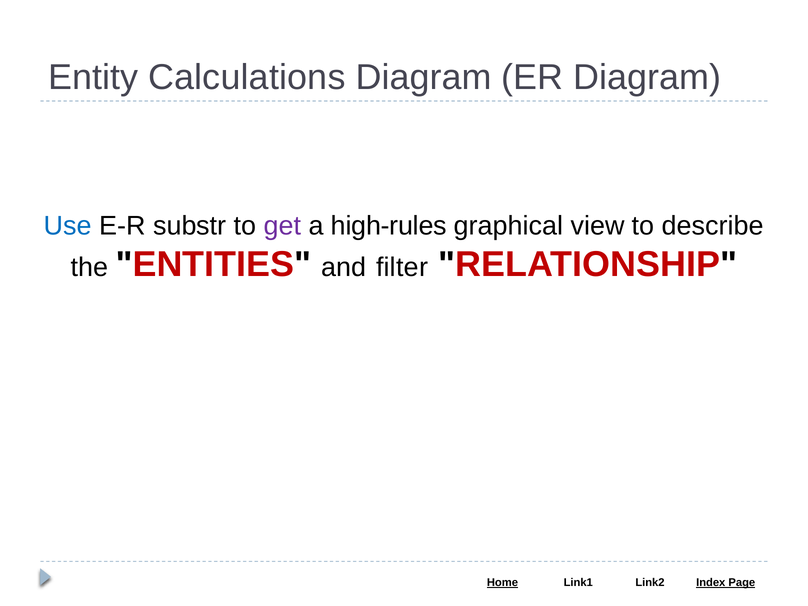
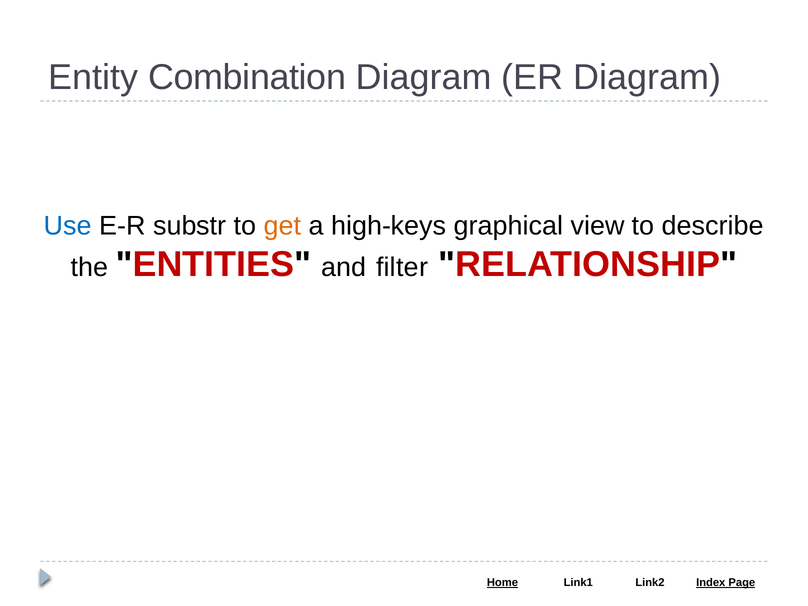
Calculations: Calculations -> Combination (247, 77)
get colour: purple -> orange (282, 226)
high-rules: high-rules -> high-keys (389, 226)
